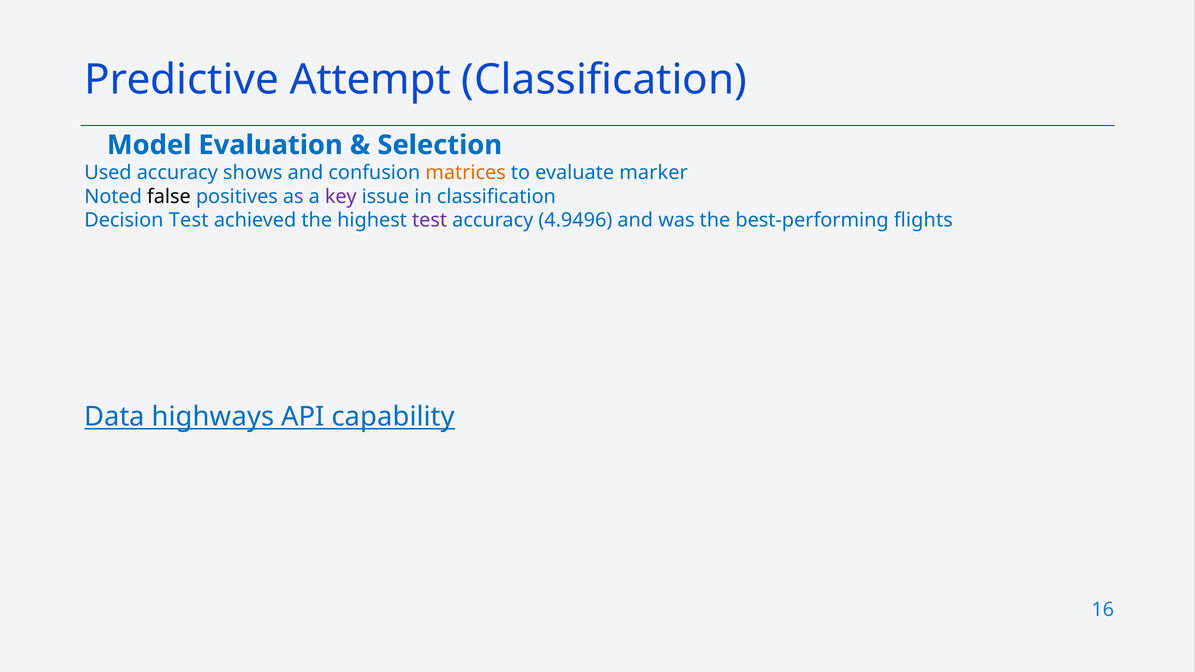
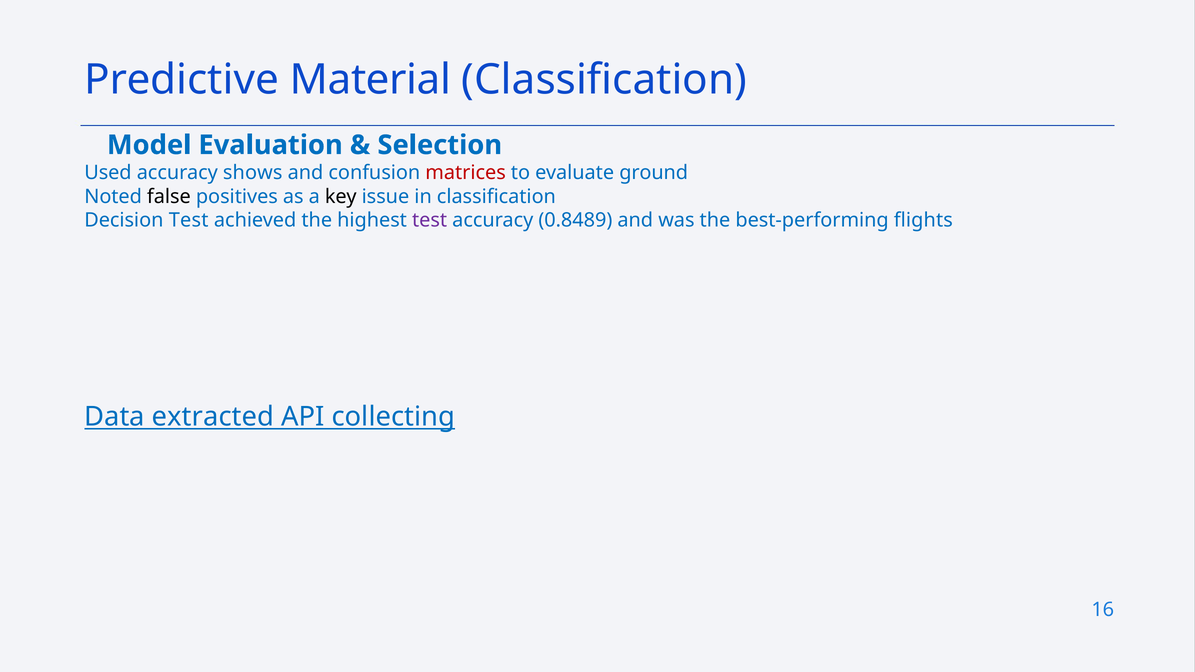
Attempt: Attempt -> Material (370, 80)
matrices colour: orange -> red (466, 173)
marker: marker -> ground (654, 173)
key colour: purple -> black (341, 197)
4.9496: 4.9496 -> 0.8489 (575, 220)
highways: highways -> extracted (213, 417)
capability: capability -> collecting (393, 417)
